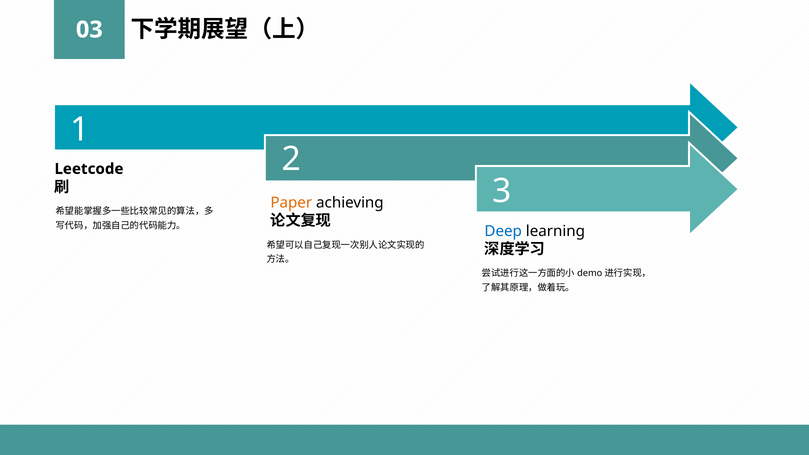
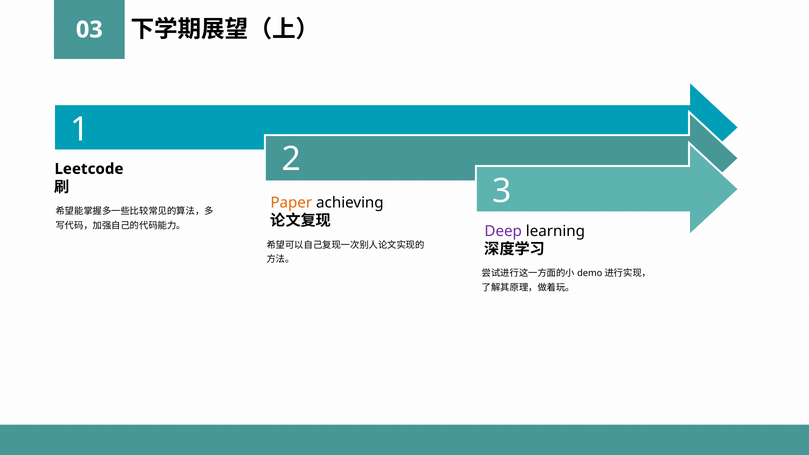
Deep colour: blue -> purple (503, 231)
